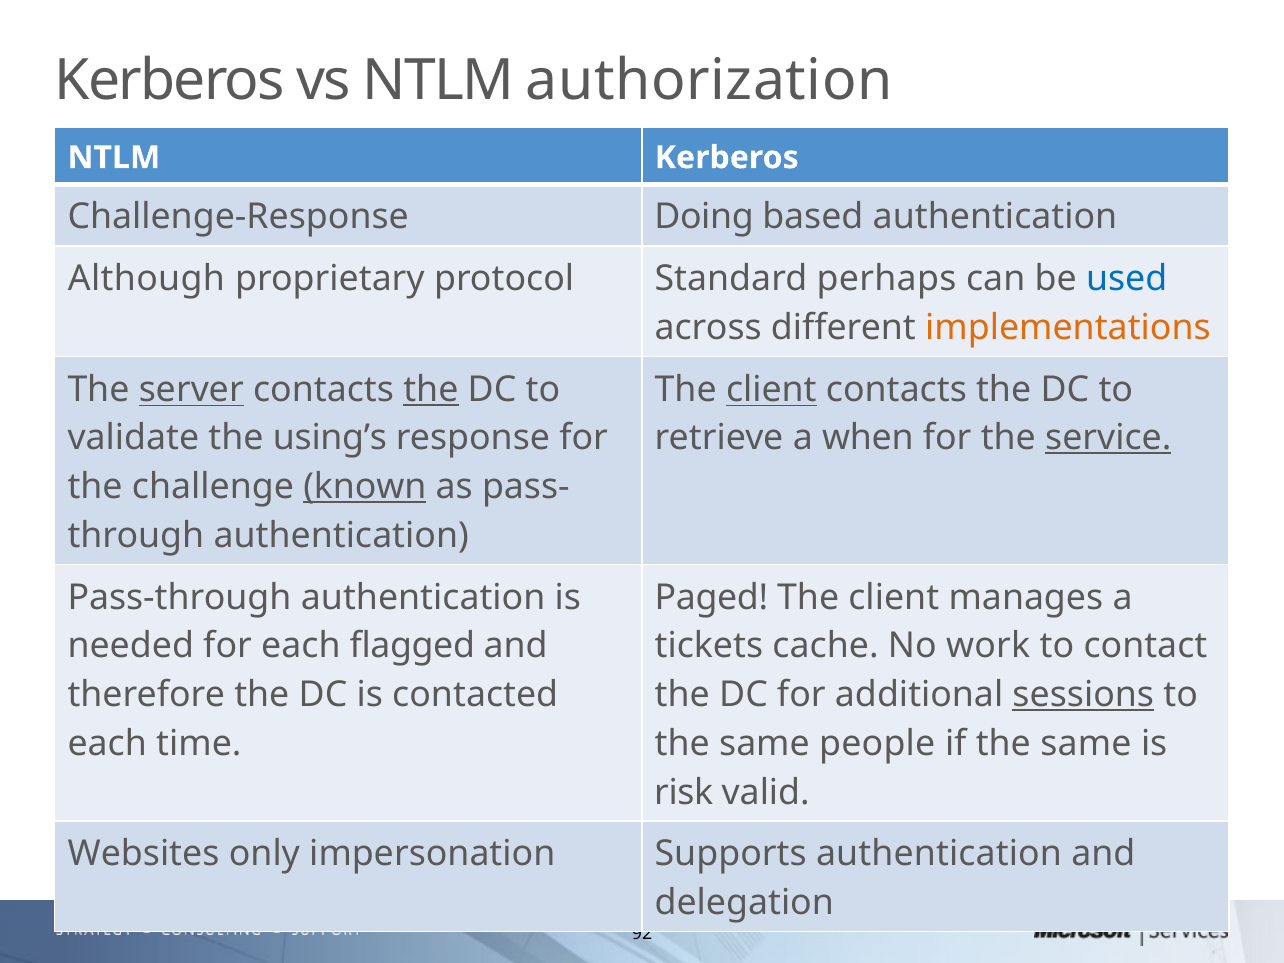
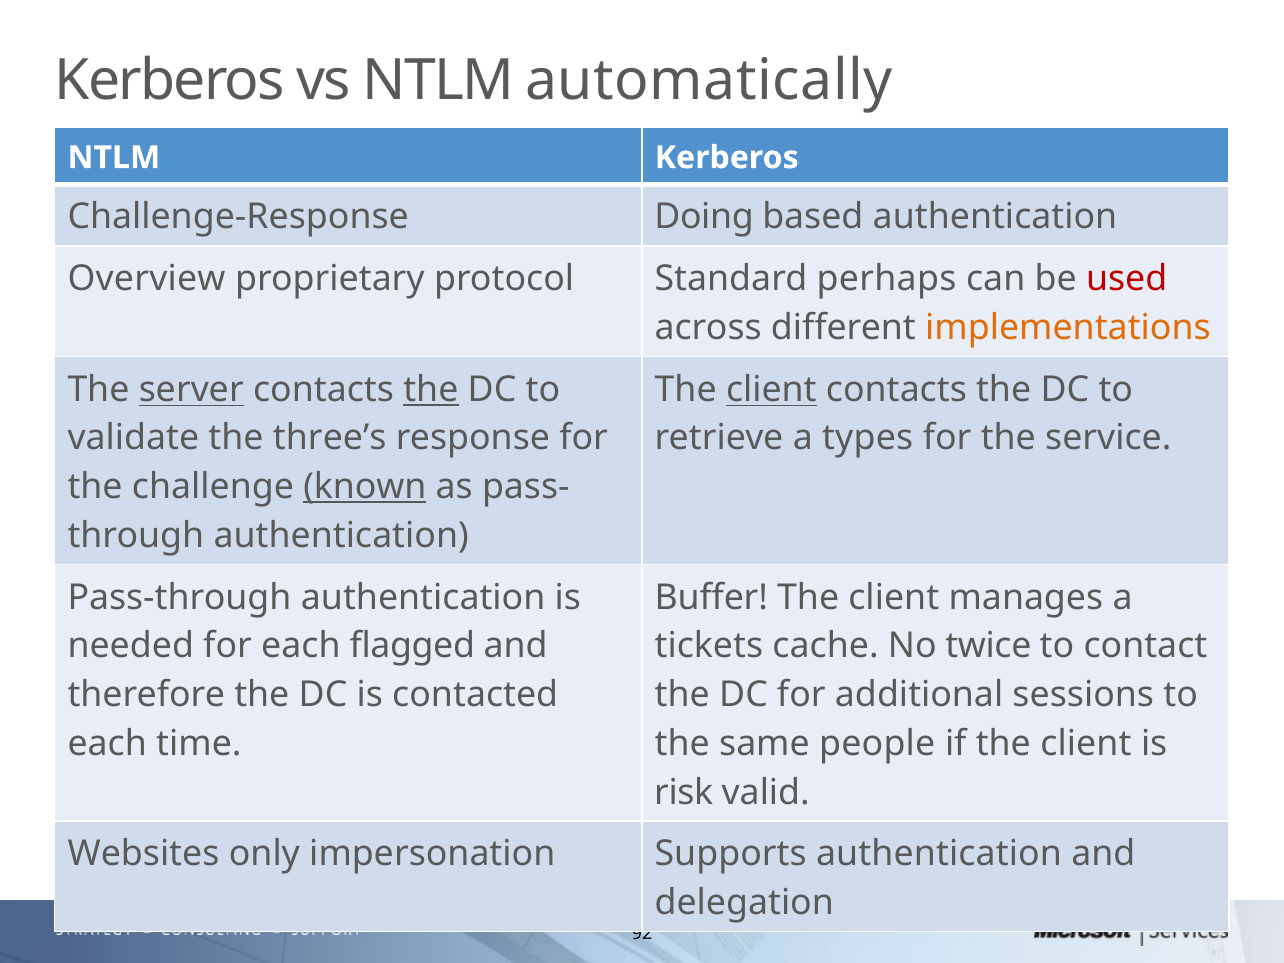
authorization: authorization -> automatically (709, 81)
Although: Although -> Overview (147, 279)
used colour: blue -> red (1127, 279)
using’s: using’s -> three’s (330, 438)
when: when -> types (868, 438)
service underline: present -> none (1108, 438)
Paged: Paged -> Buffer (711, 597)
work: work -> twice (988, 646)
sessions underline: present -> none (1083, 695)
if the same: same -> client (1086, 744)
